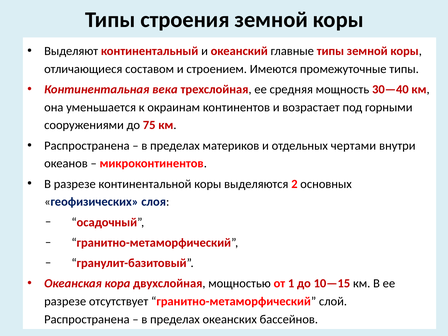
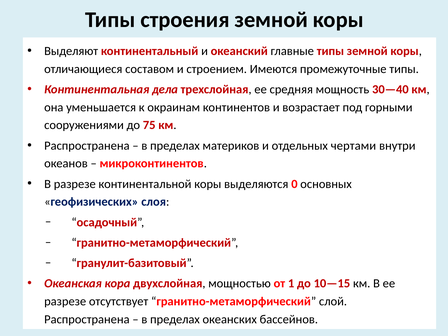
века: века -> дела (165, 89)
2: 2 -> 0 (294, 184)
